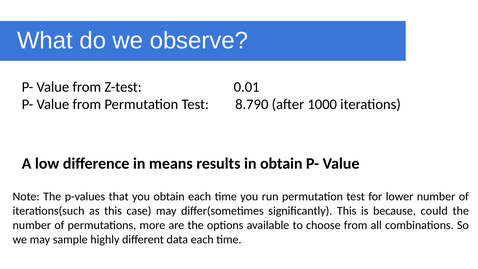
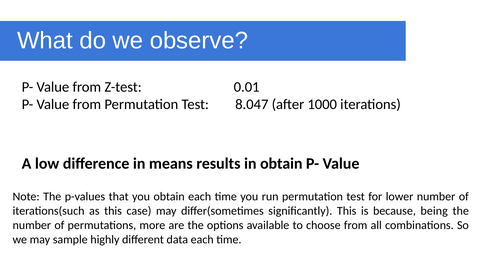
8.790: 8.790 -> 8.047 (252, 104)
could: could -> being (434, 211)
